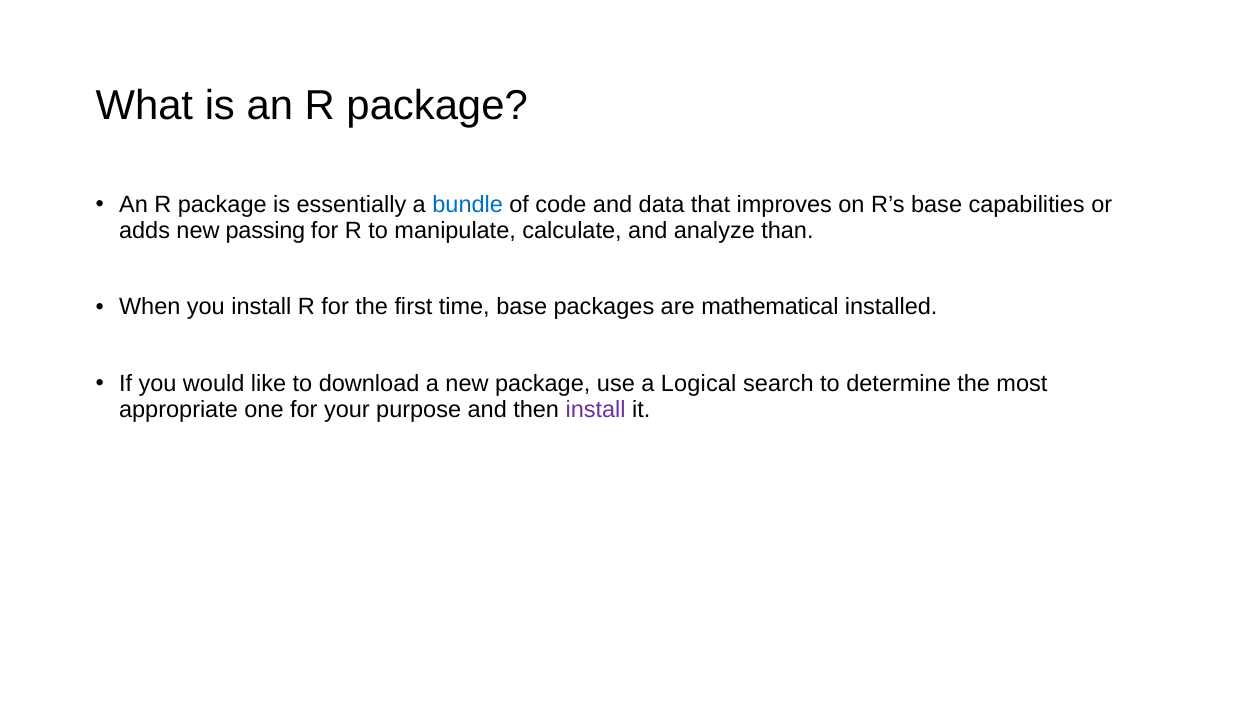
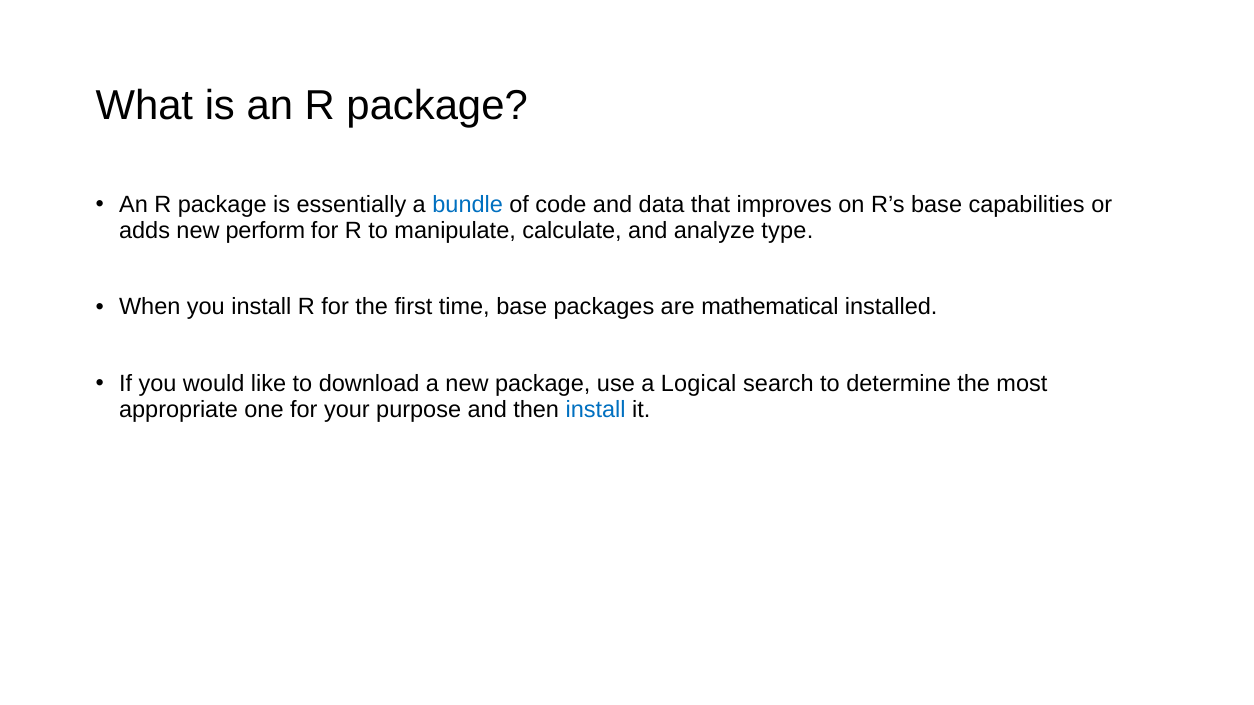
passing: passing -> perform (265, 230)
than: than -> type (787, 230)
install colour: purple -> blue (596, 410)
